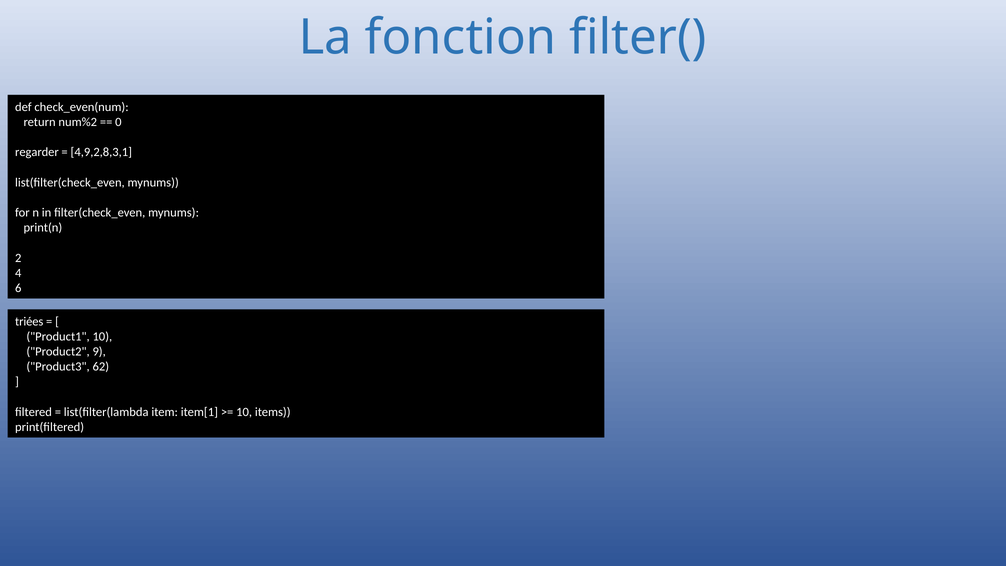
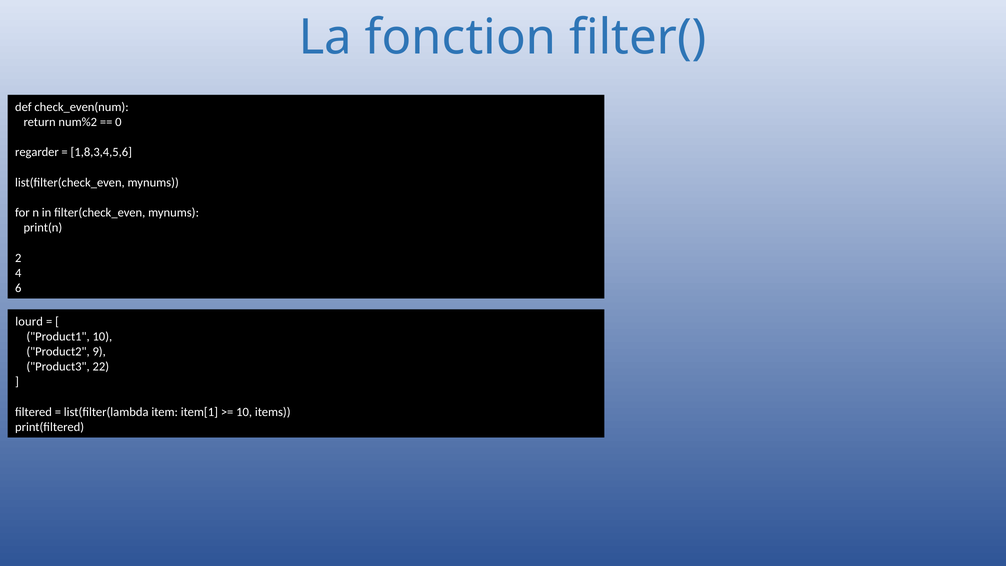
4,9,2,8,3,1: 4,9,2,8,3,1 -> 1,8,3,4,5,6 (101, 152)
triées: triées -> lourd (29, 321)
62: 62 -> 22 (101, 367)
